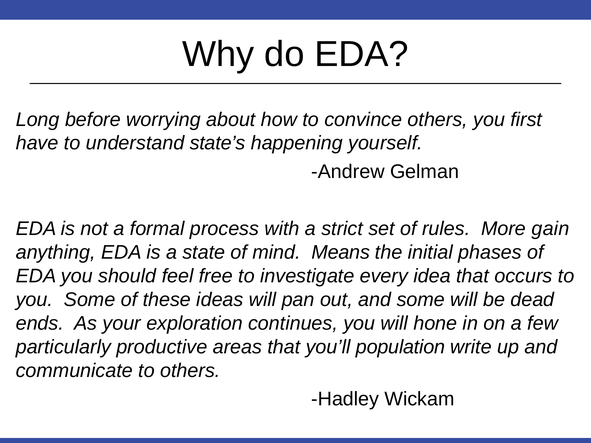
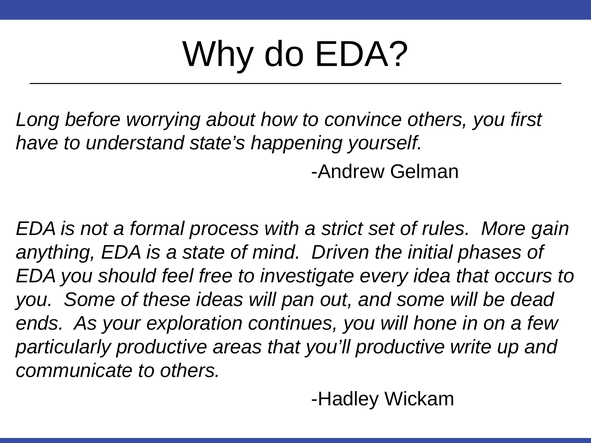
Means: Means -> Driven (341, 253)
you’ll population: population -> productive (401, 347)
